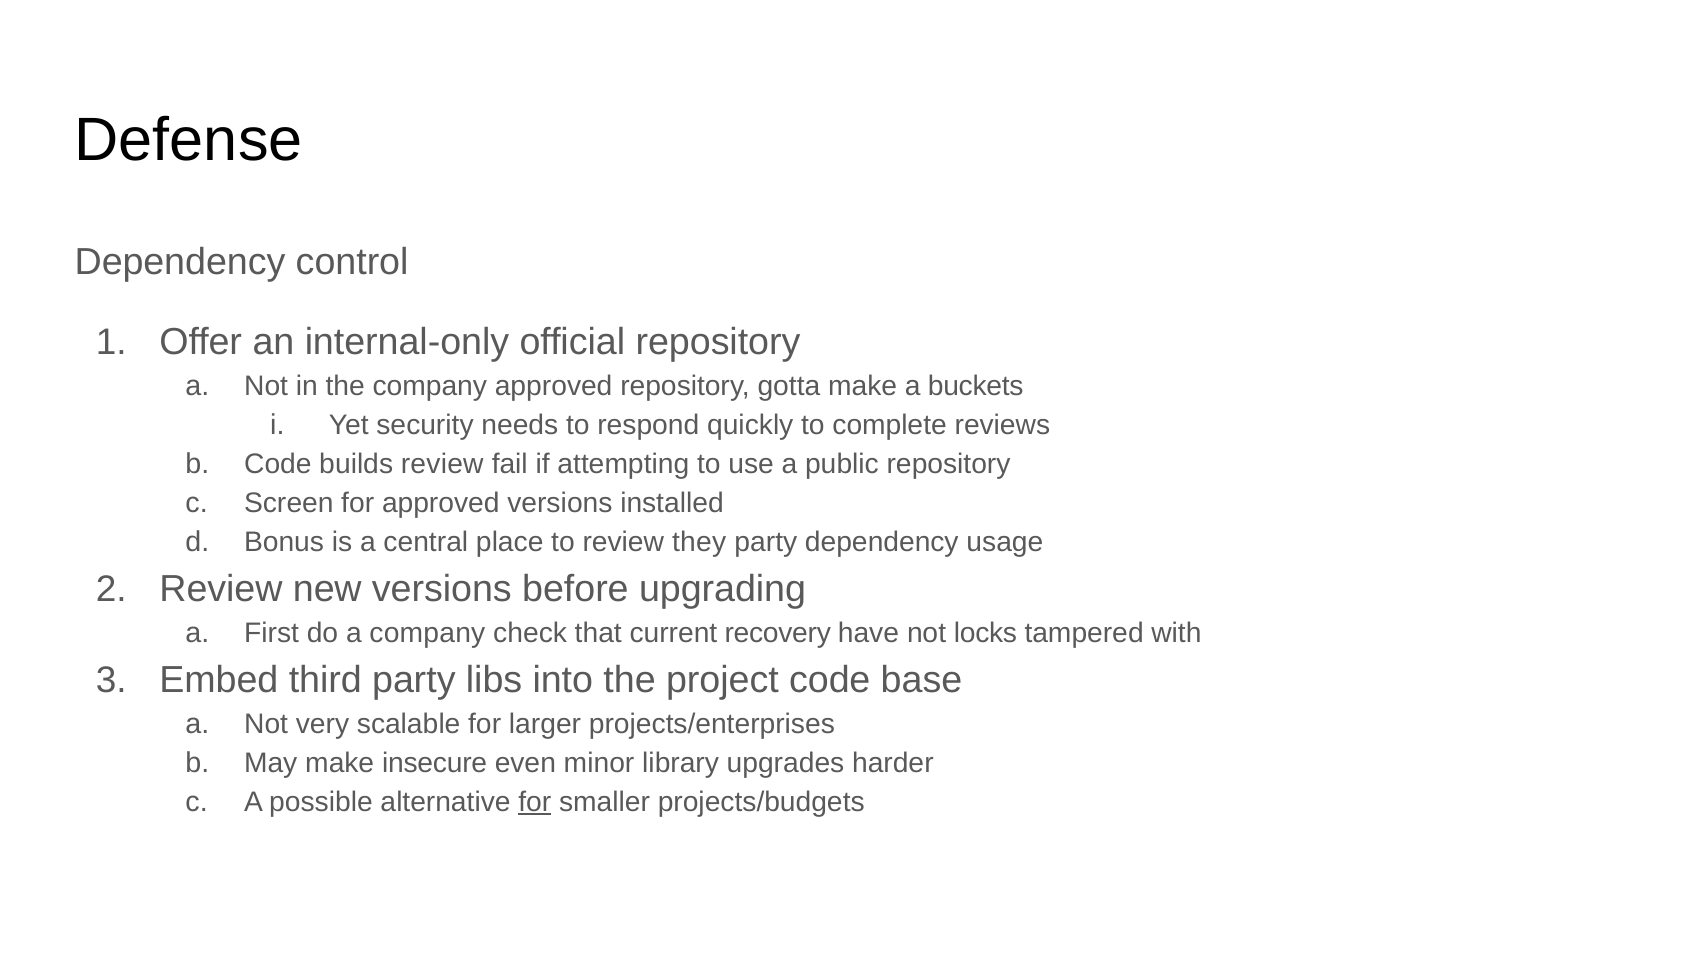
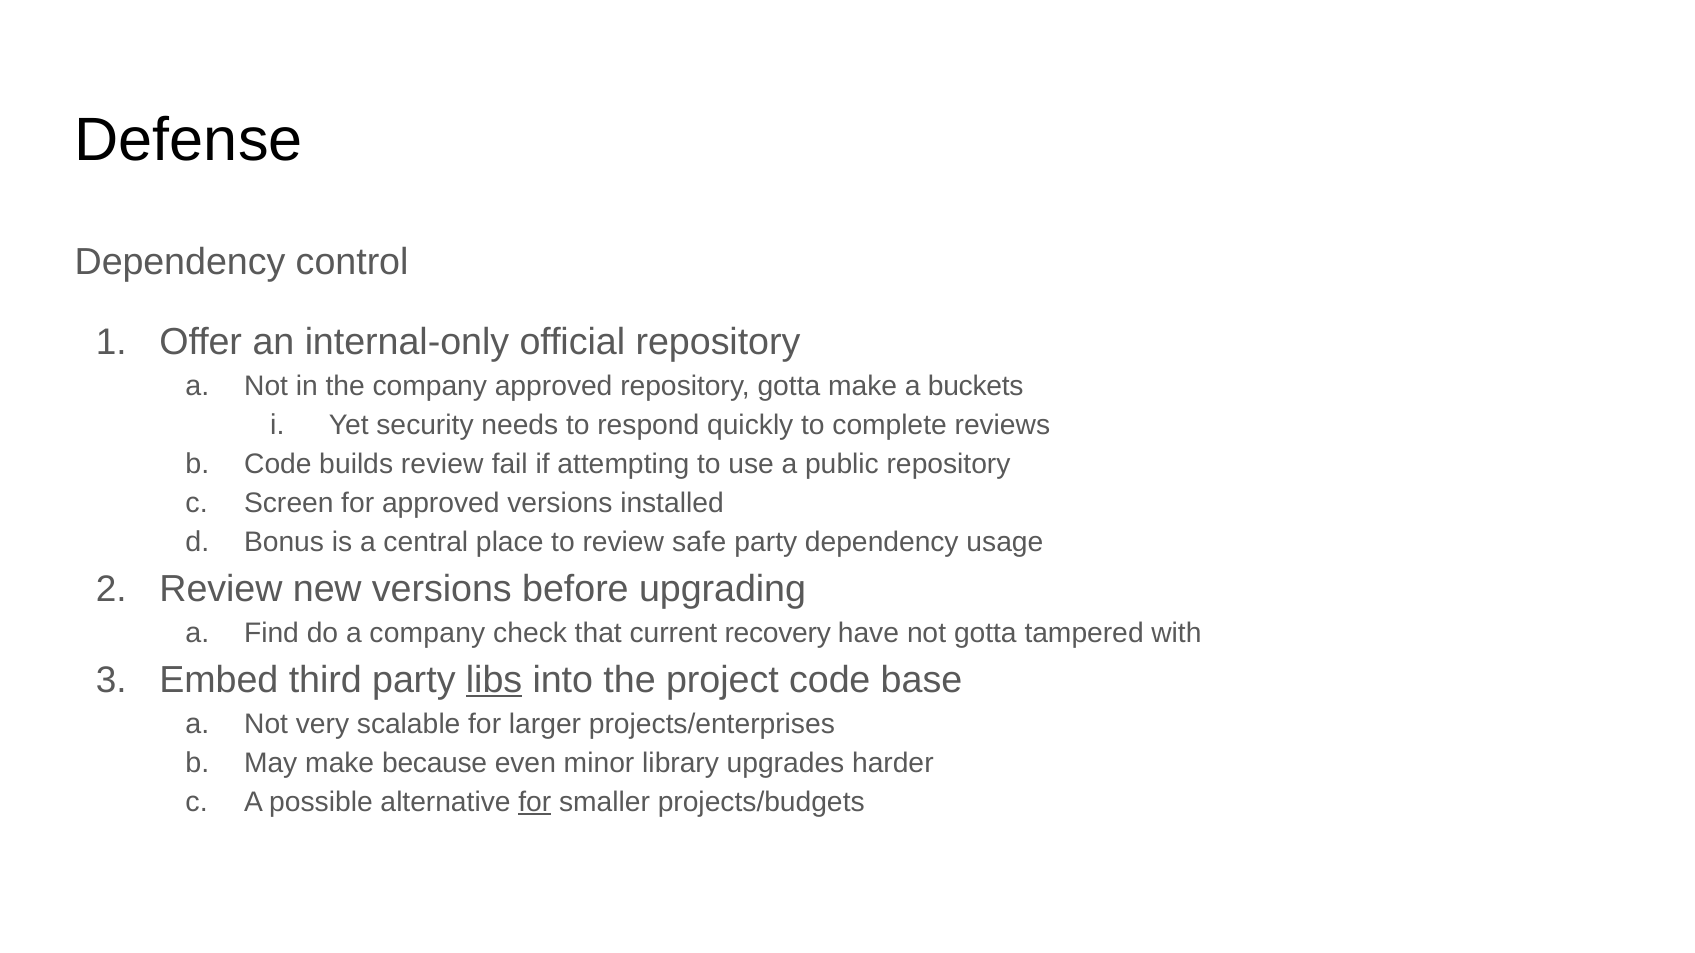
they: they -> safe (699, 542)
First: First -> Find (272, 633)
not locks: locks -> gotta (985, 633)
libs underline: none -> present (494, 680)
insecure: insecure -> because (435, 763)
